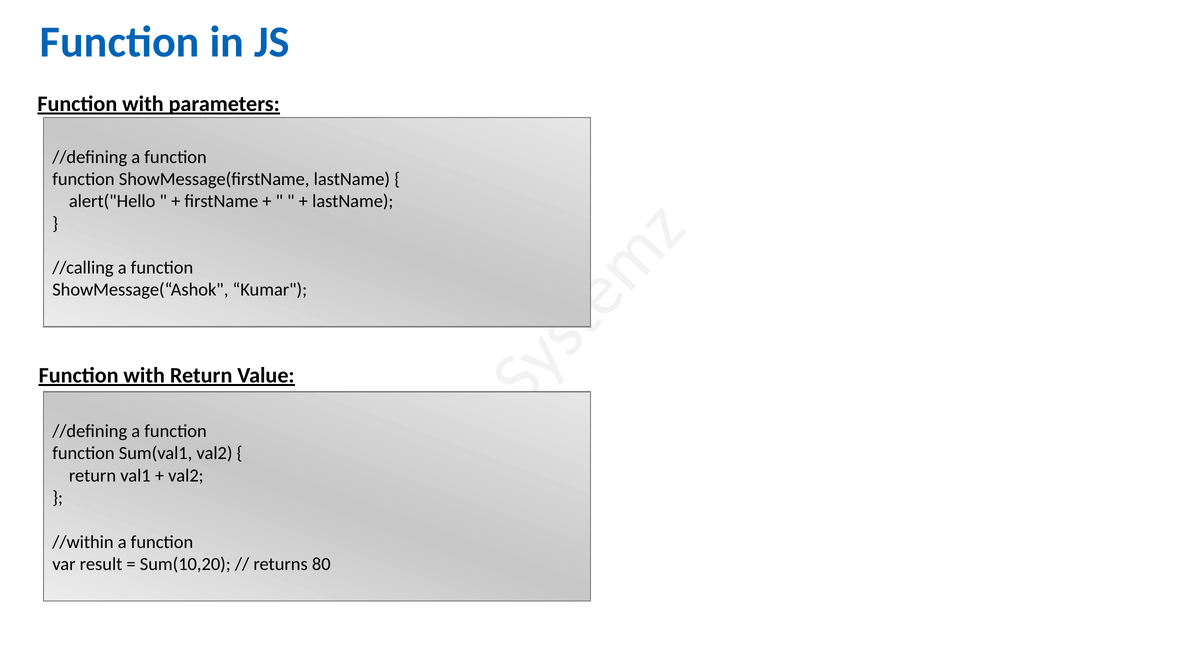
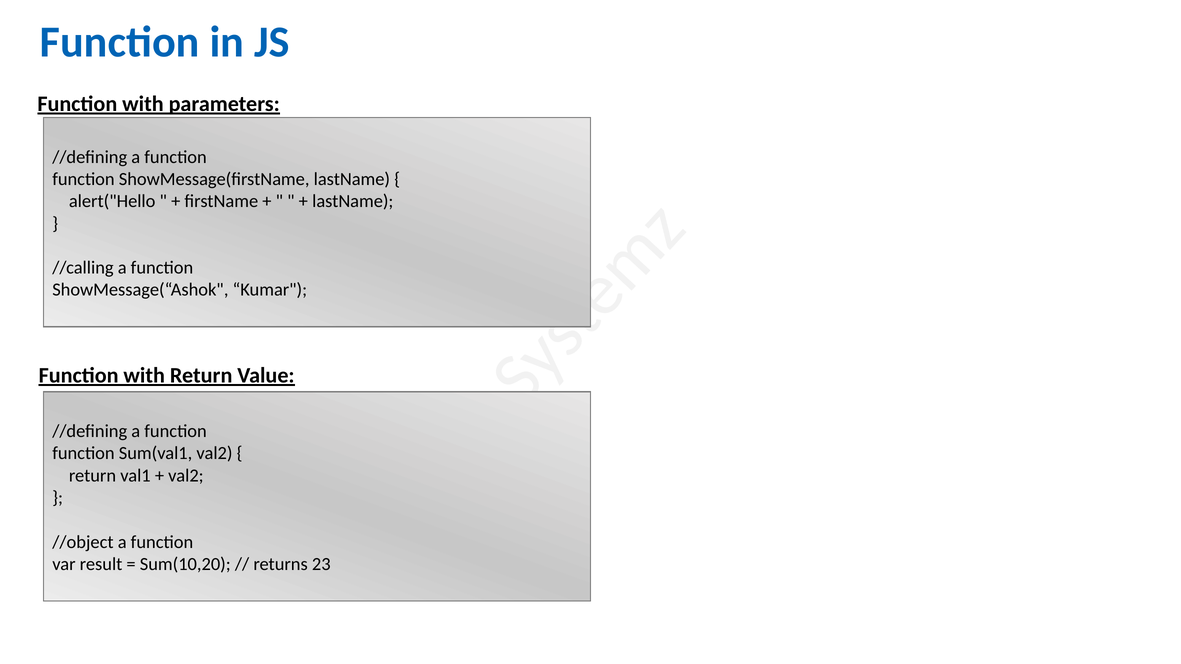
//within: //within -> //object (83, 542)
80: 80 -> 23 (321, 564)
